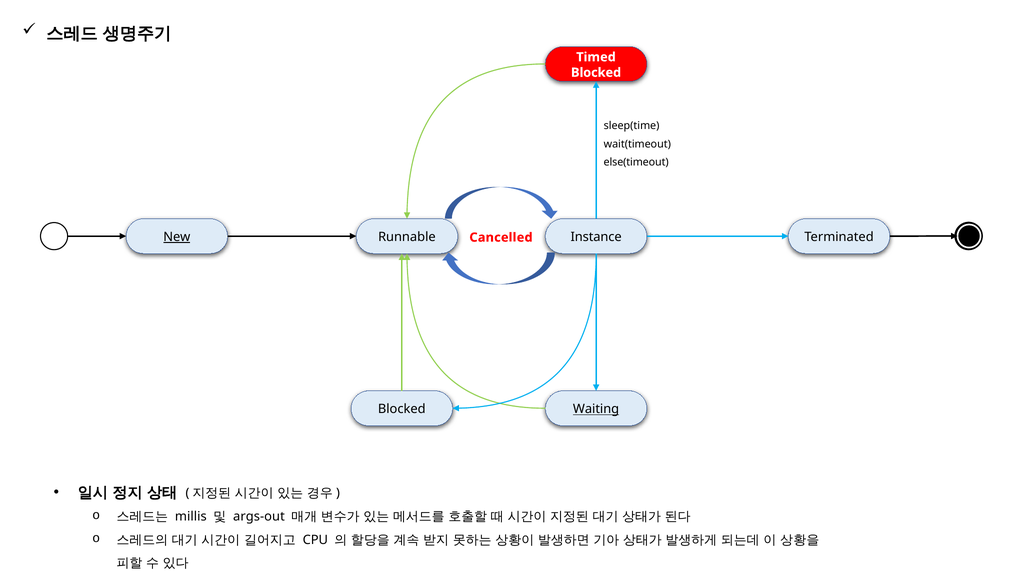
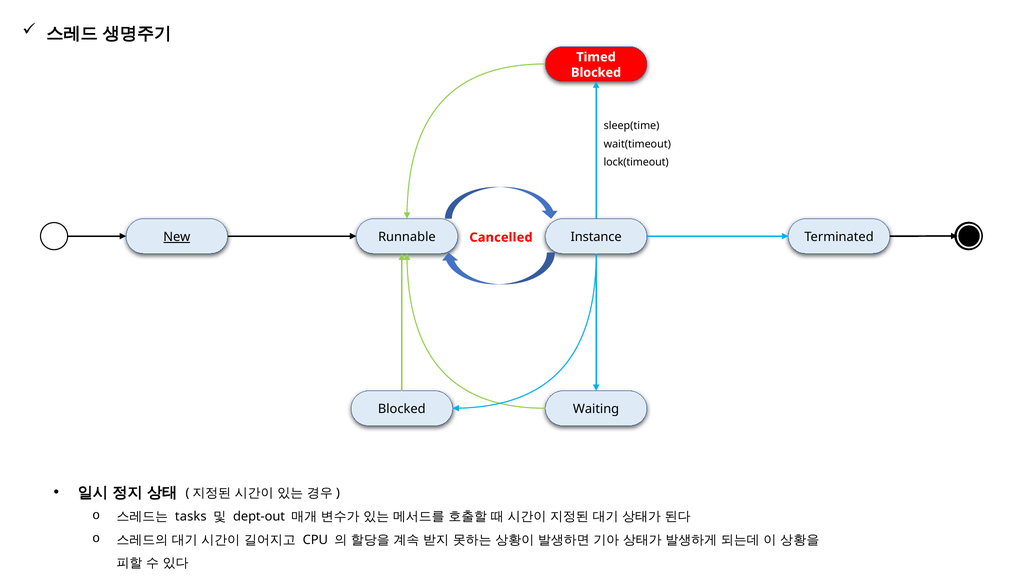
else(timeout: else(timeout -> lock(timeout (636, 162)
Waiting underline: present -> none (596, 409)
millis: millis -> tasks (191, 517)
args-out: args-out -> dept-out (259, 517)
